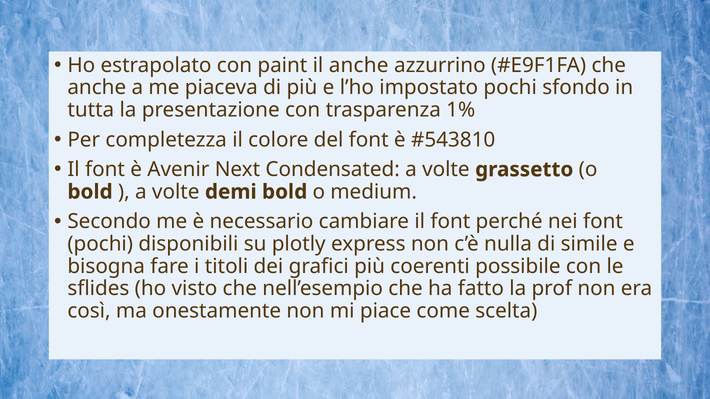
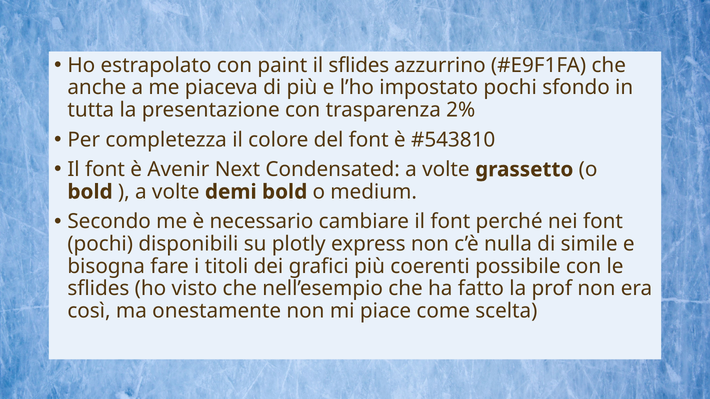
il anche: anche -> sflides (359, 65)
1%: 1% -> 2% (461, 110)
